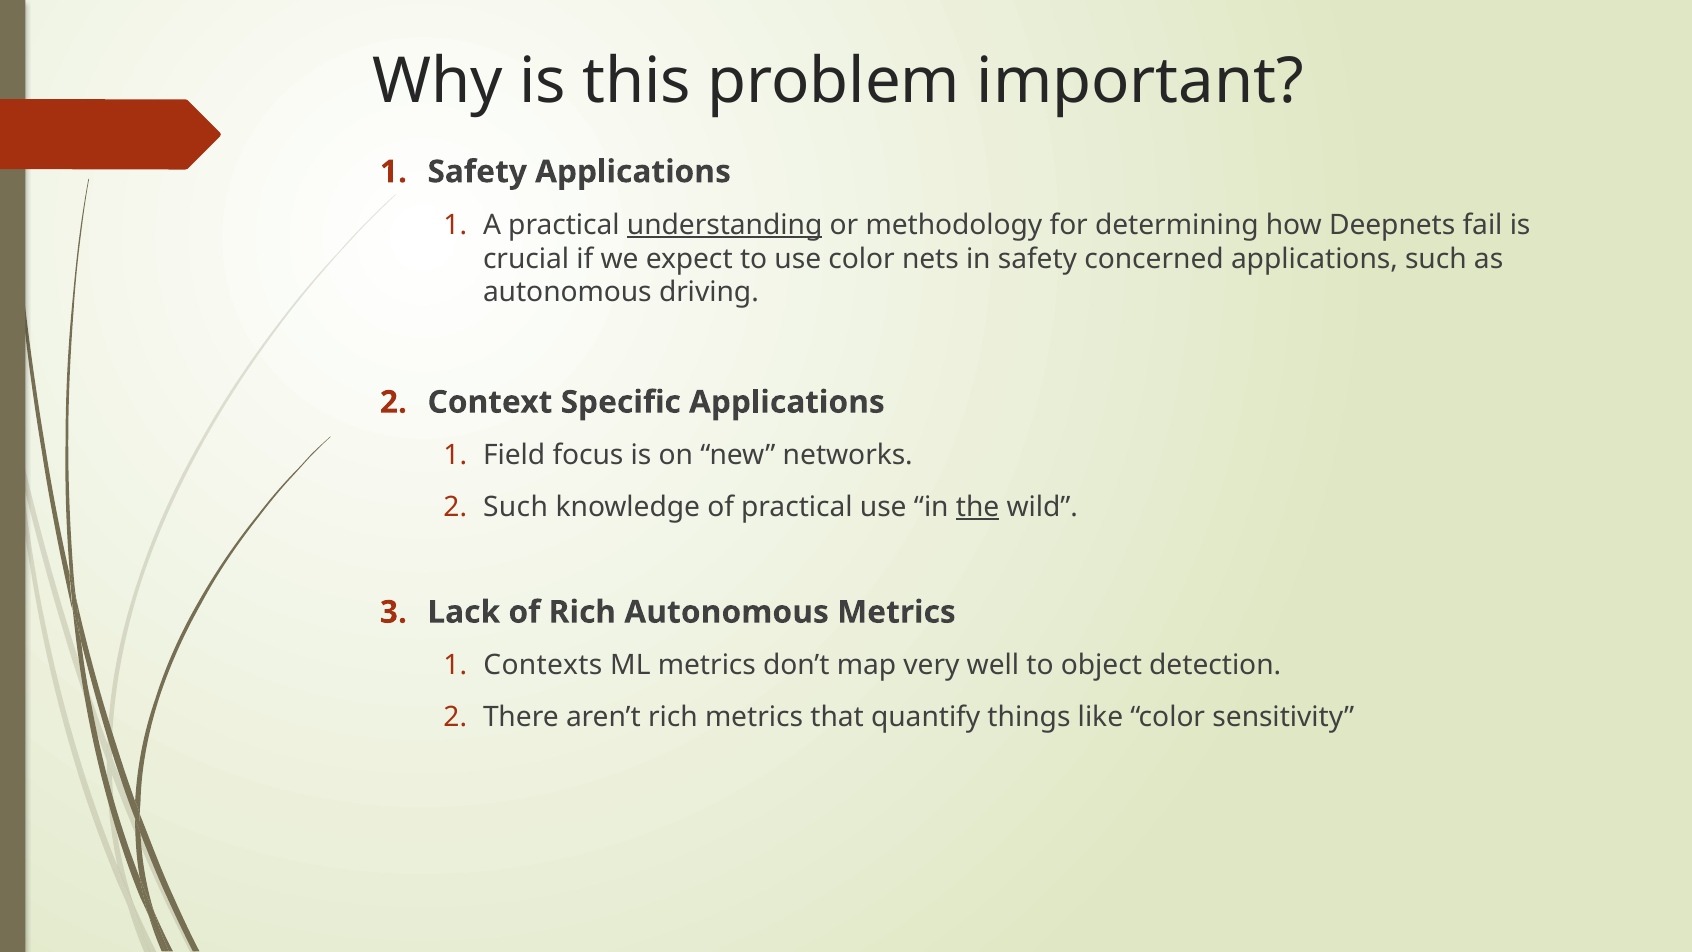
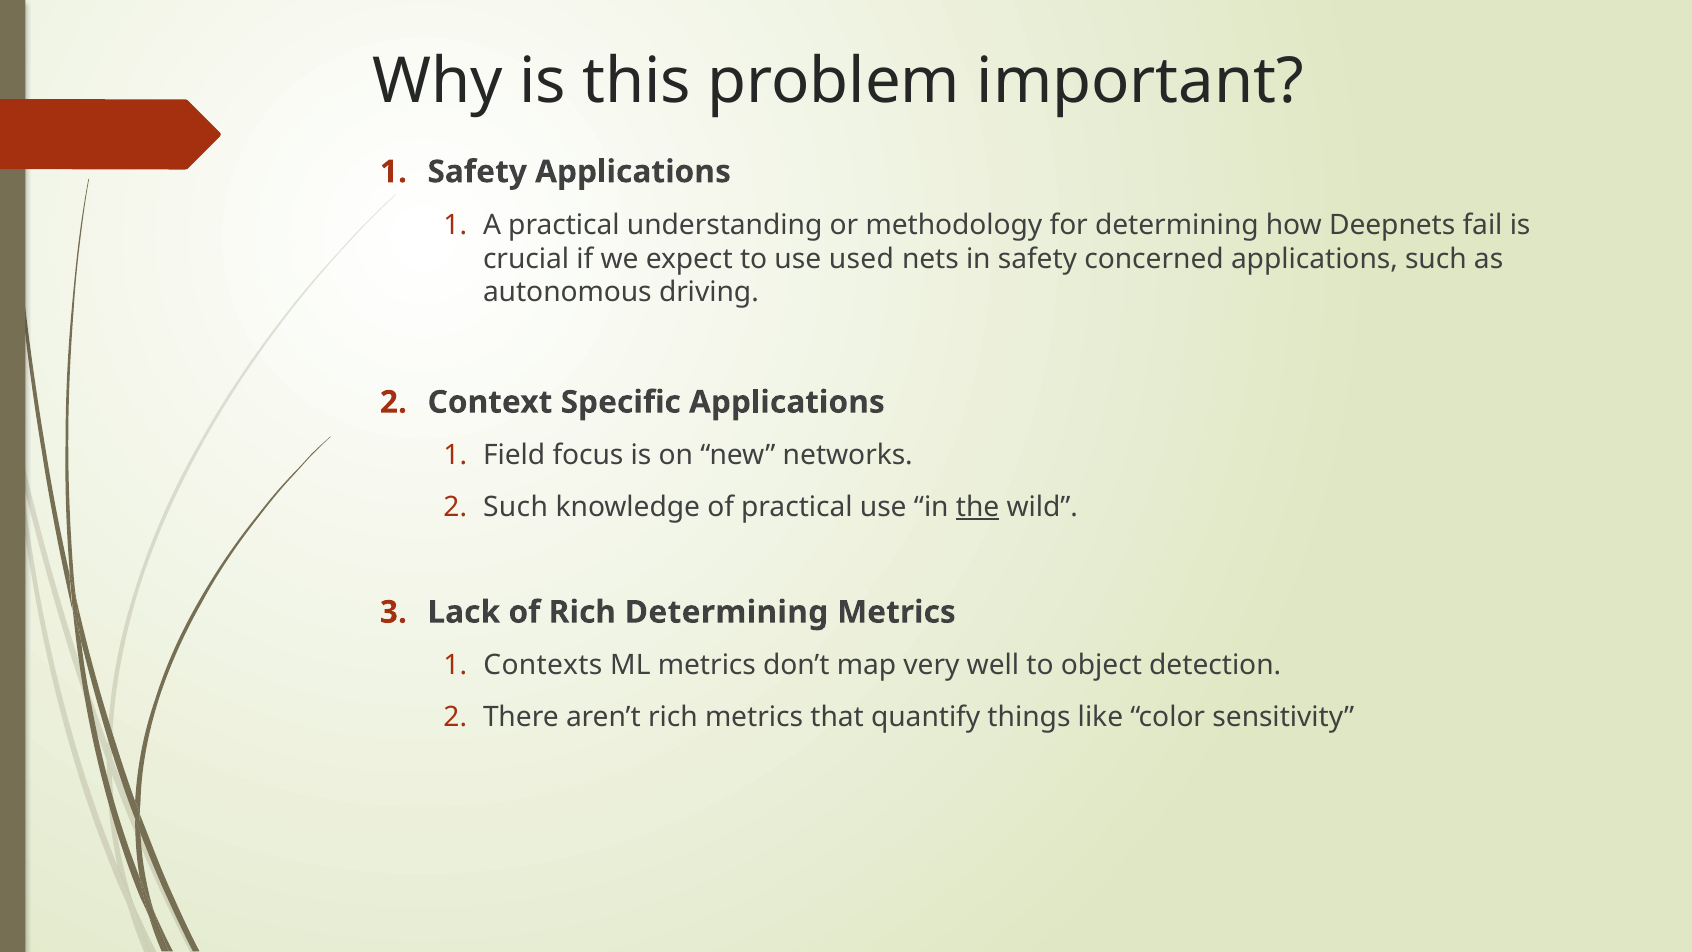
understanding underline: present -> none (725, 225)
use color: color -> used (861, 259)
Rich Autonomous: Autonomous -> Determining (726, 612)
